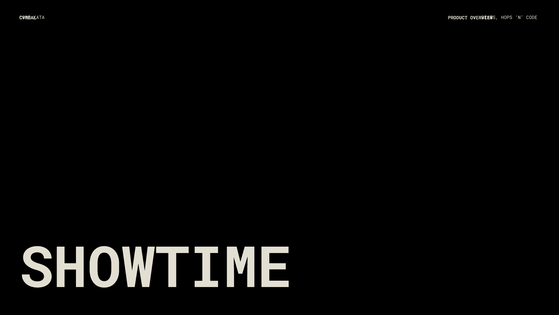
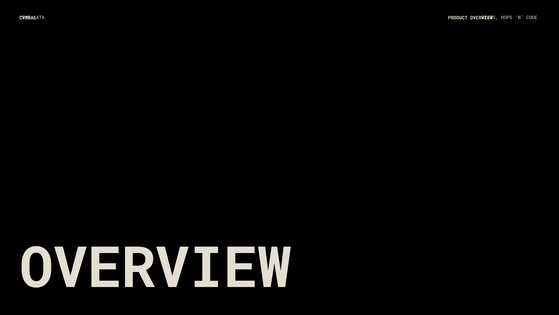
SHOWTIME: SHOWTIME -> OVERVIEW (155, 268)
